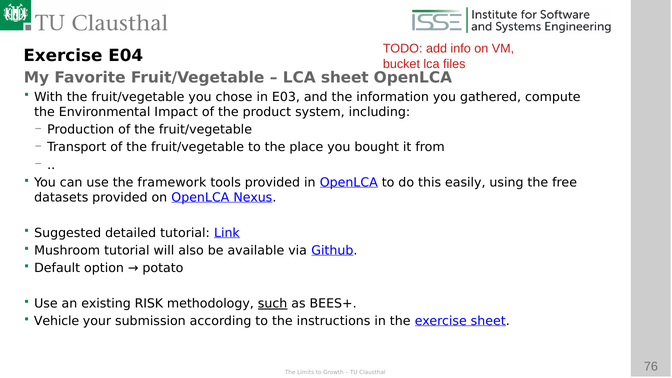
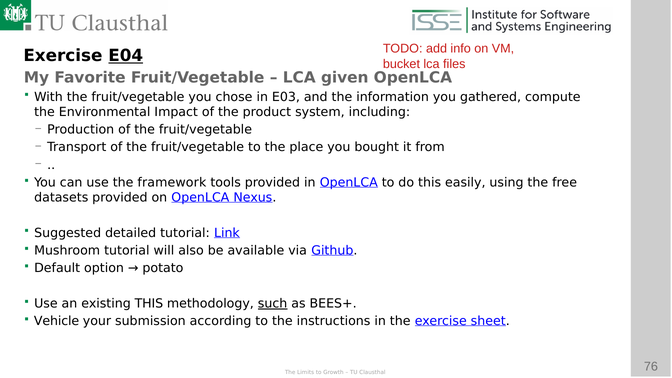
E04 underline: none -> present (126, 56)
LCA sheet: sheet -> given (345, 78)
existing RISK: RISK -> THIS (149, 304)
